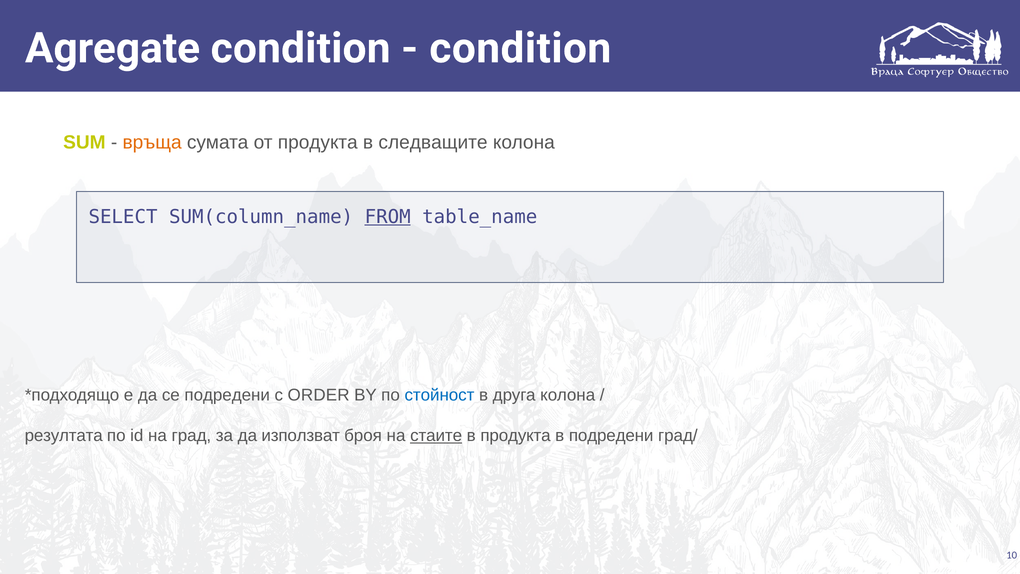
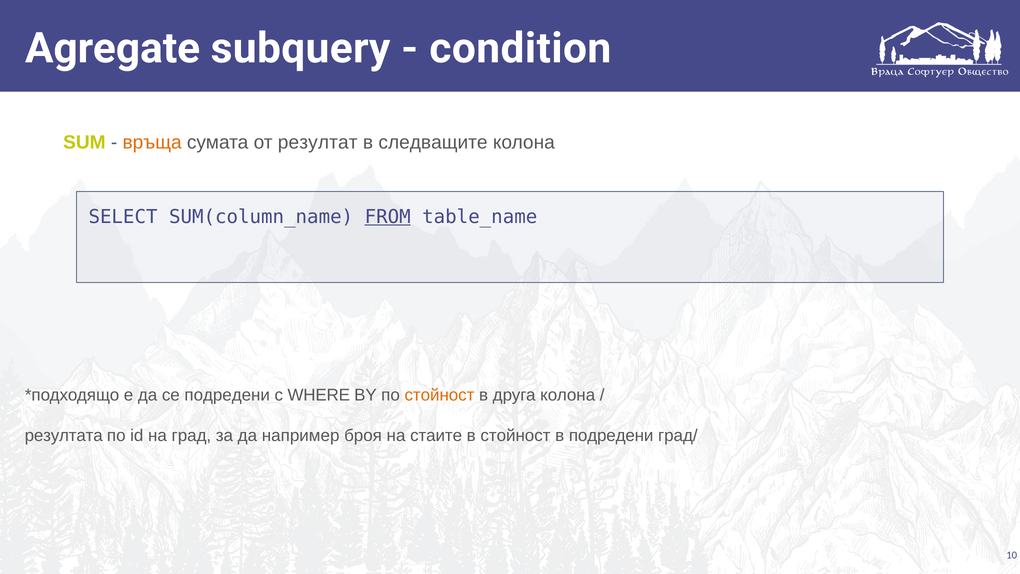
Agregate condition: condition -> subquery (300, 48)
от продукта: продукта -> резултат (318, 142)
ORDER: ORDER -> WHERE (319, 395)
стойност colour: blue -> orange (439, 395)
използват: използват -> например (301, 435)
стаите underline: present -> none (436, 435)
в продукта: продукта -> стойност (515, 435)
